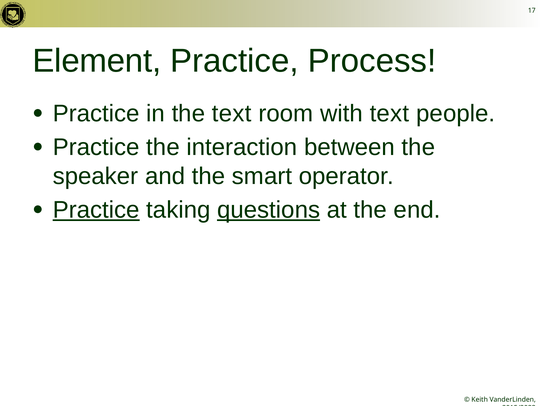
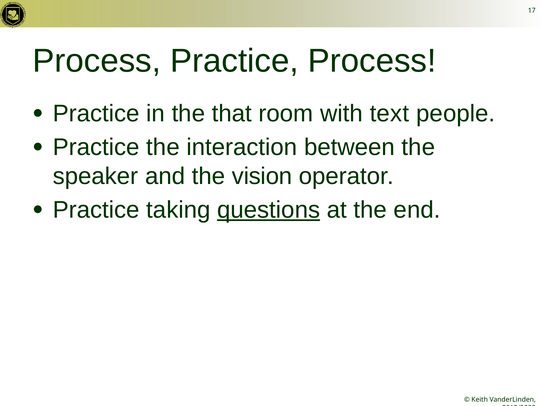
Element: Element -> Process (97, 61)
the text: text -> that (232, 113)
smart: smart -> vision (262, 176)
Practice underline: present -> none (96, 210)
